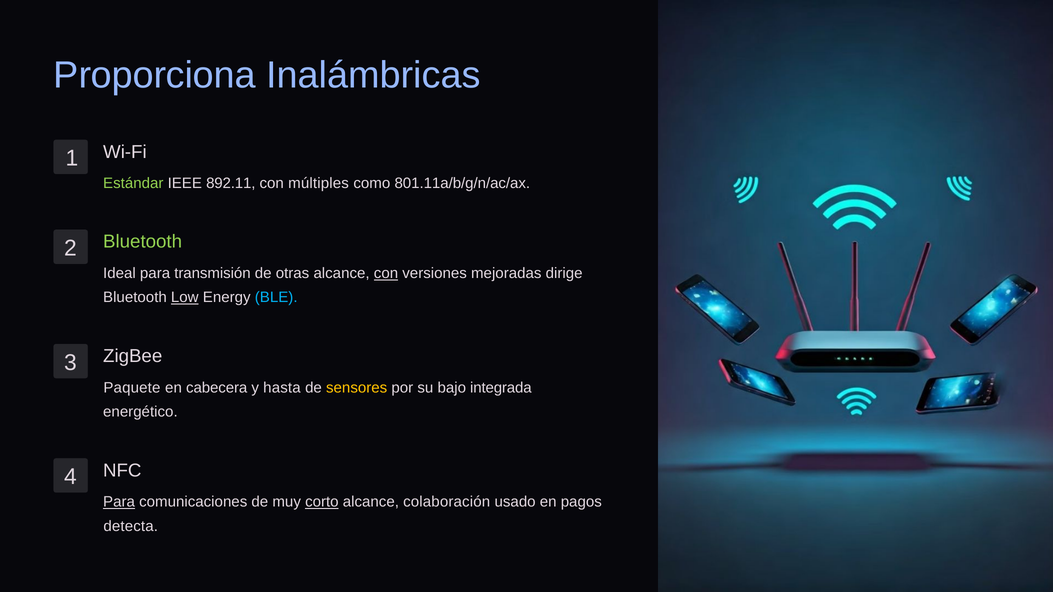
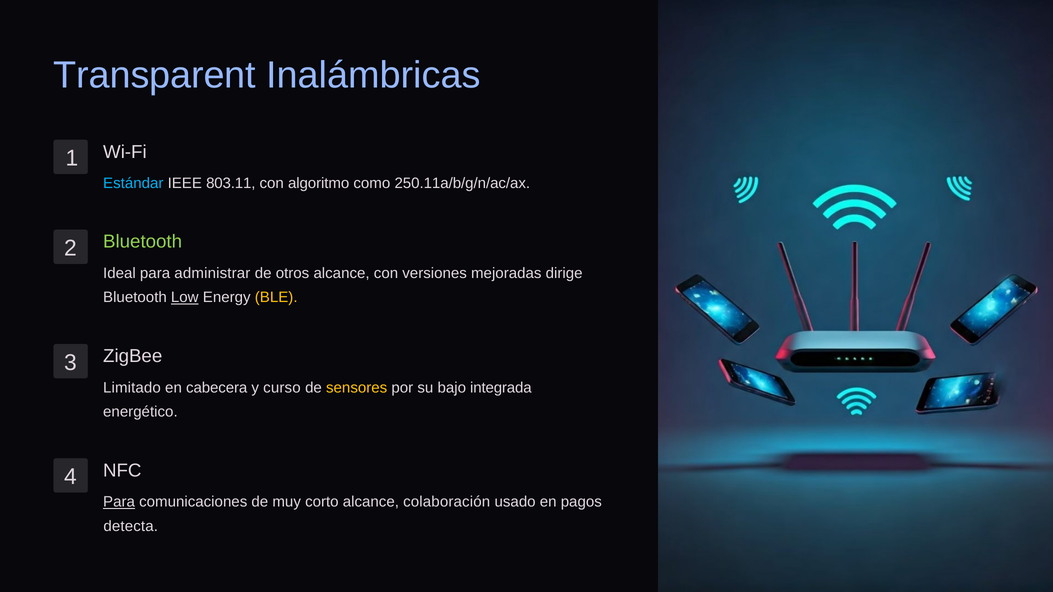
Proporciona: Proporciona -> Transparent (155, 75)
Estándar colour: light green -> light blue (133, 184)
892.11: 892.11 -> 803.11 (231, 184)
múltiples: múltiples -> algoritmo (319, 184)
801.11a/b/g/n/ac/ax: 801.11a/b/g/n/ac/ax -> 250.11a/b/g/n/ac/ax (462, 184)
transmisión: transmisión -> administrar (212, 273)
otras: otras -> otros (293, 273)
con underline: present -> none (386, 273)
BLE colour: light blue -> yellow (276, 298)
Paquete: Paquete -> Limitado (132, 388)
hasta: hasta -> curso (282, 388)
corto underline: present -> none (322, 502)
